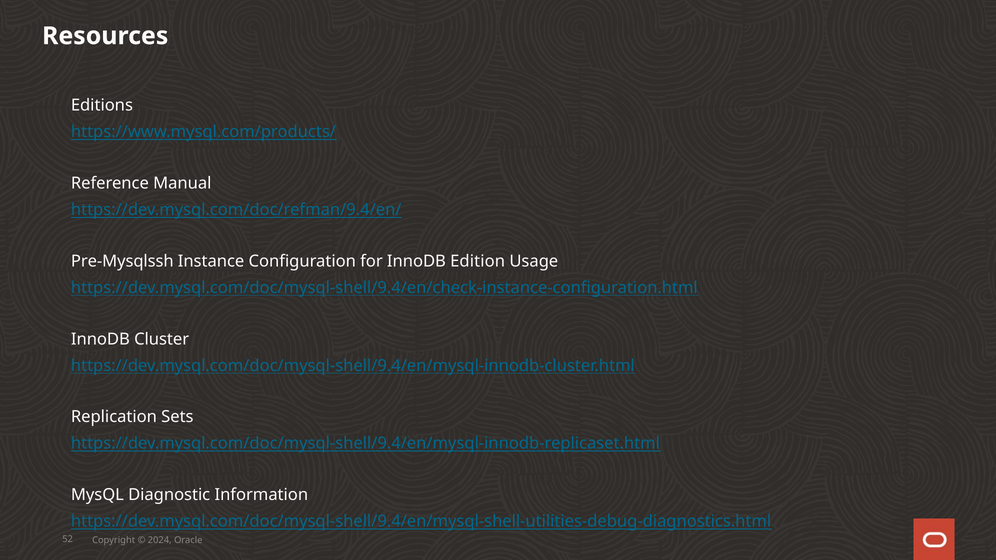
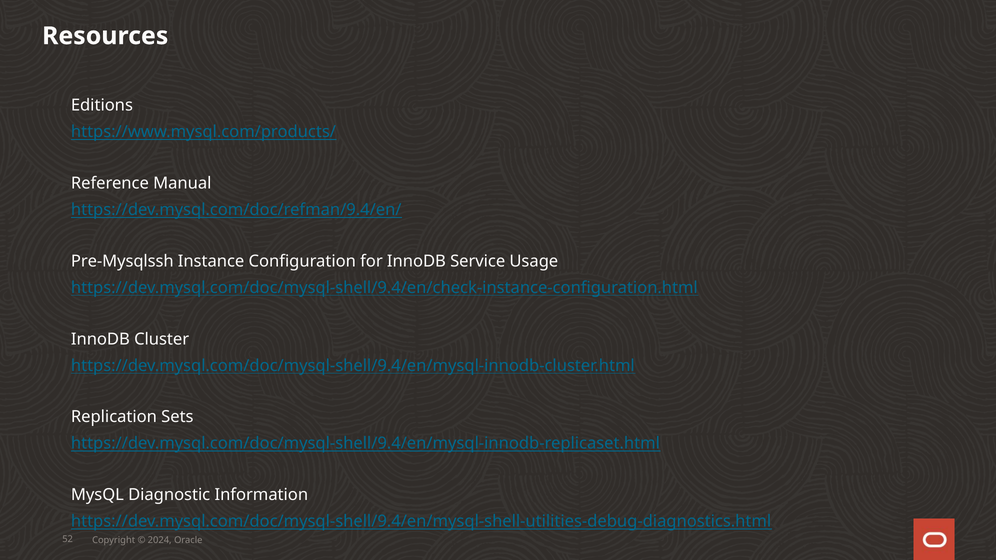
Edition: Edition -> Service (478, 261)
